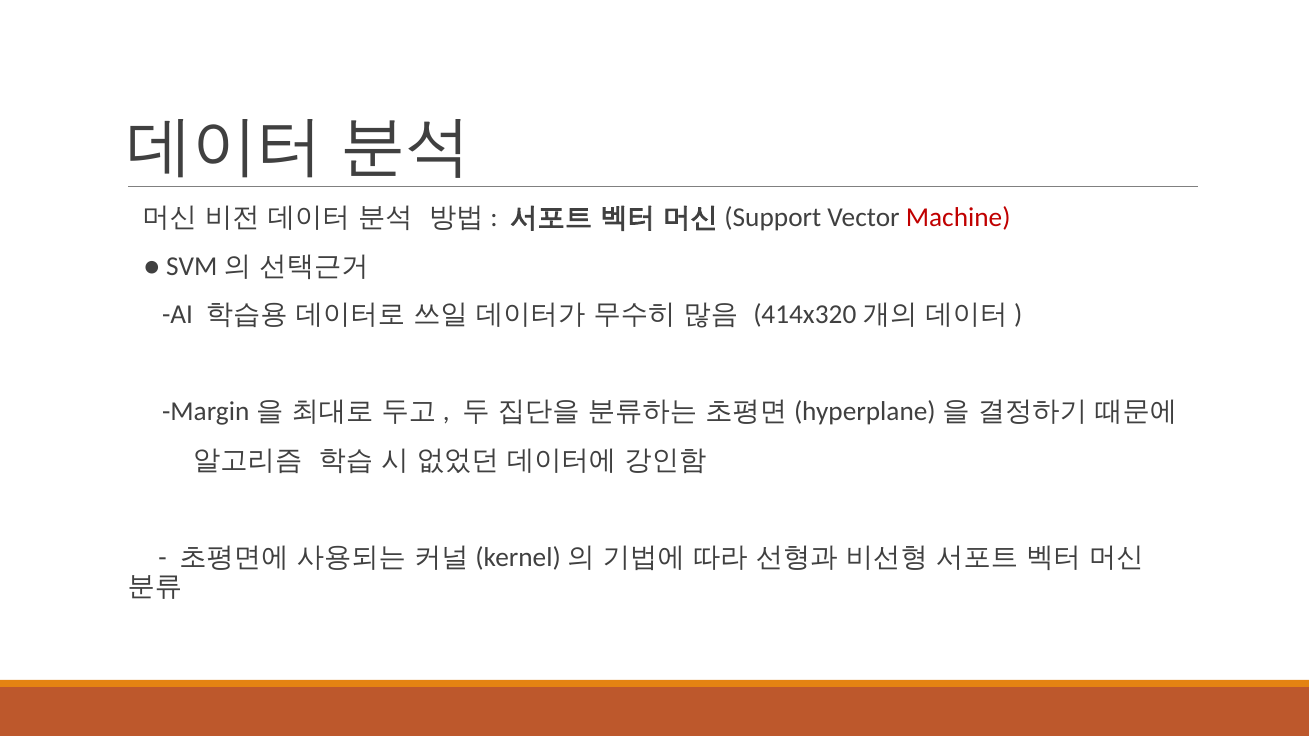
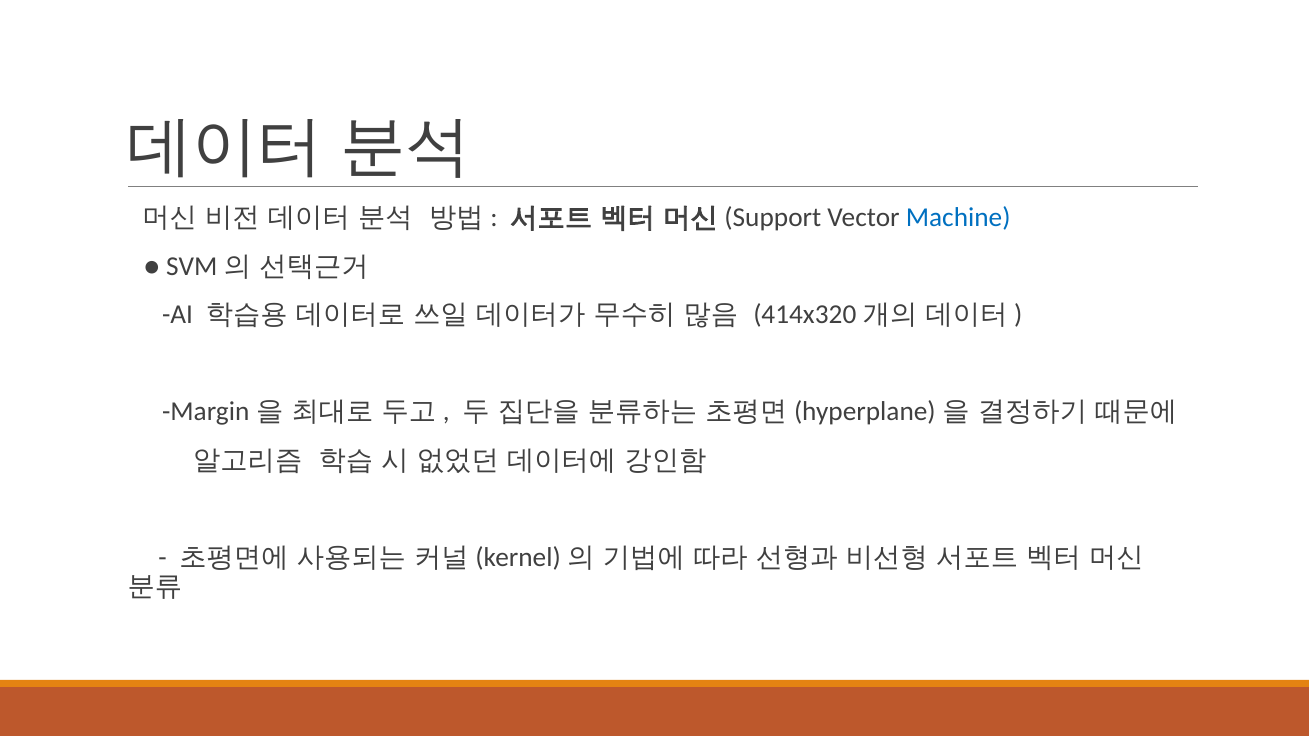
Machine colour: red -> blue (958, 218)
